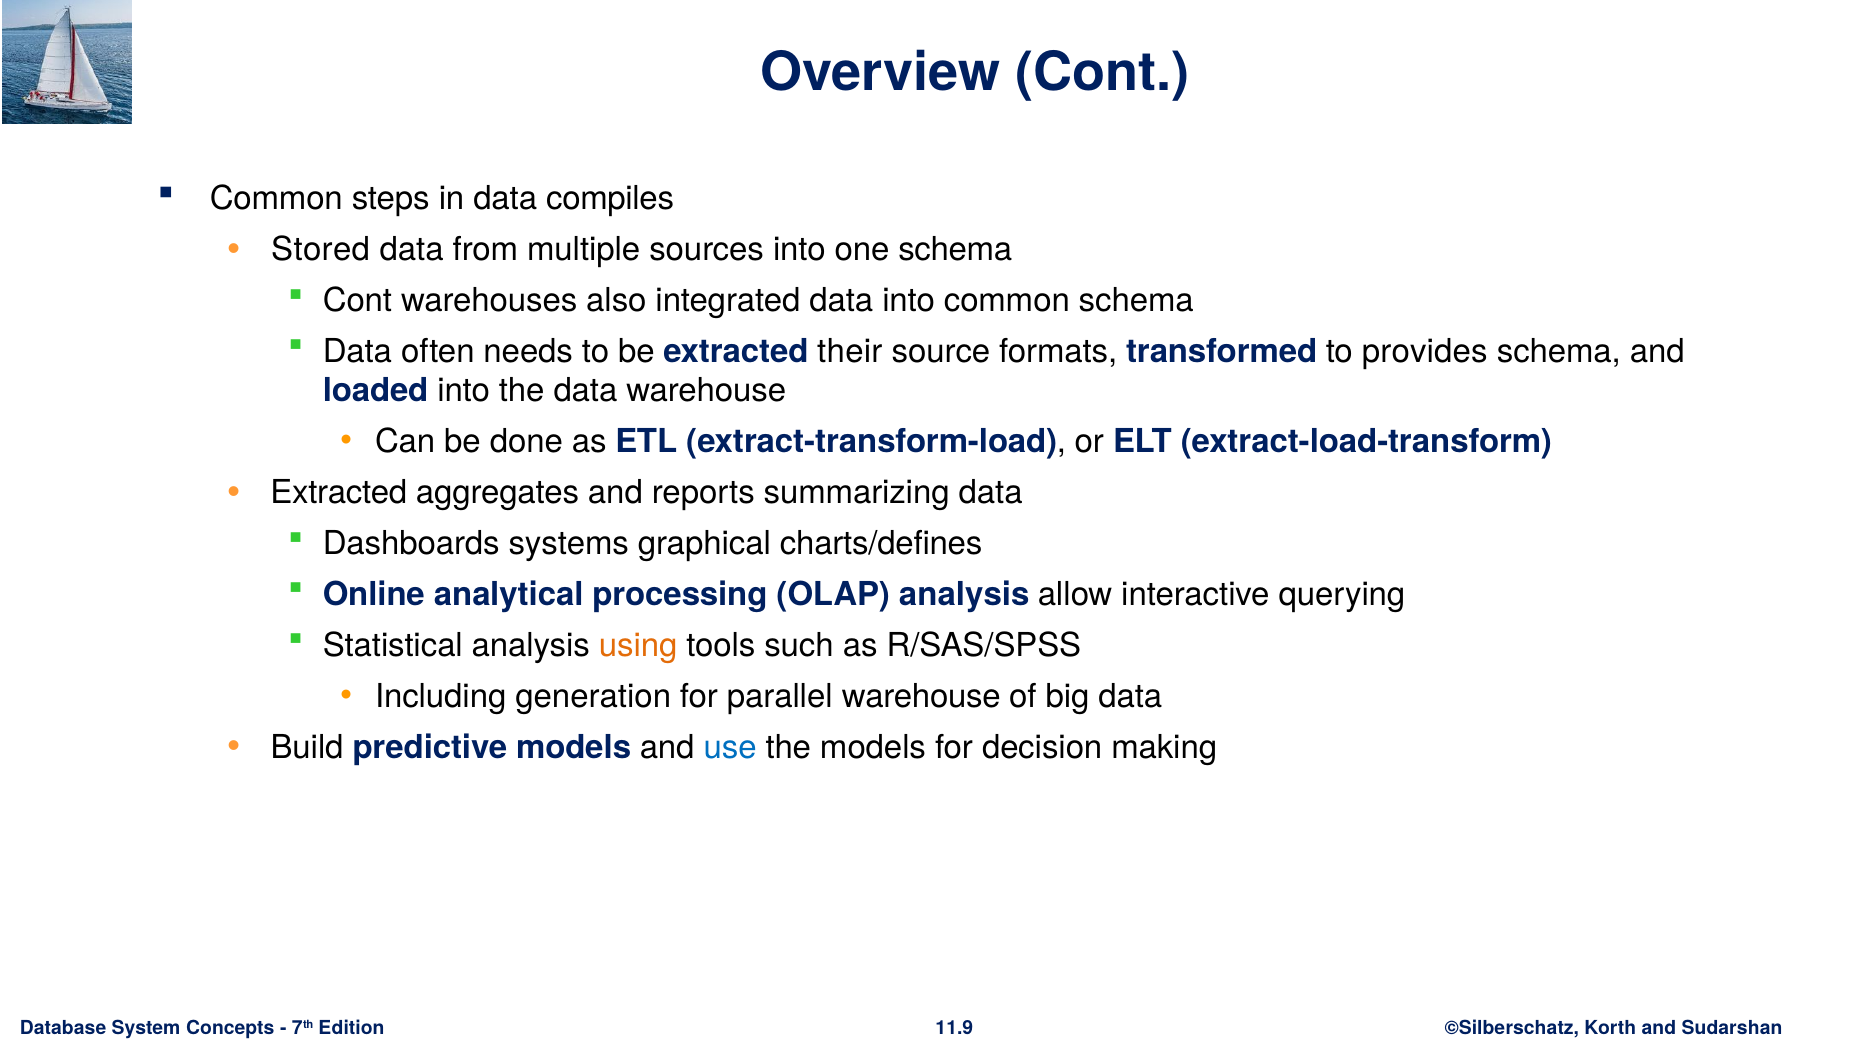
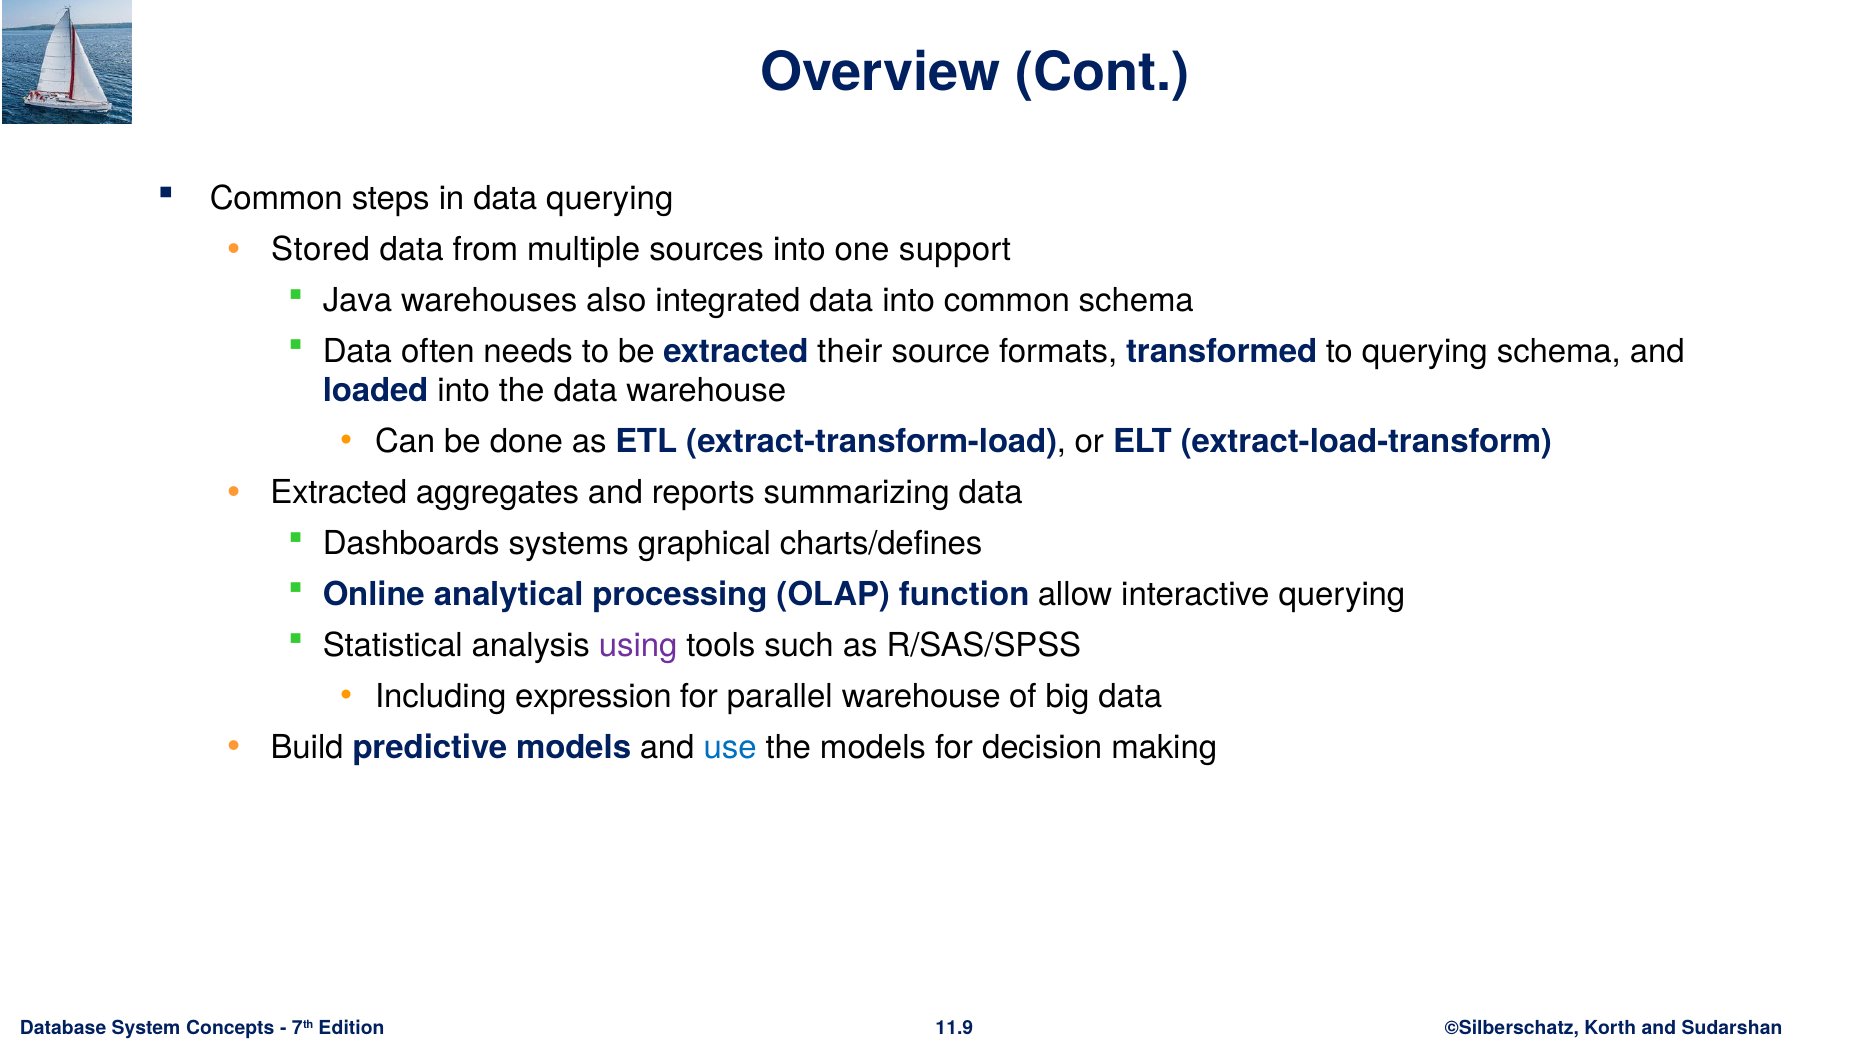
data compiles: compiles -> querying (610, 199)
one schema: schema -> support (955, 250)
Cont: Cont -> Java (357, 301)
to provides: provides -> querying (1425, 352)
OLAP analysis: analysis -> function (964, 595)
using colour: orange -> purple (638, 646)
generation: generation -> expression (593, 697)
